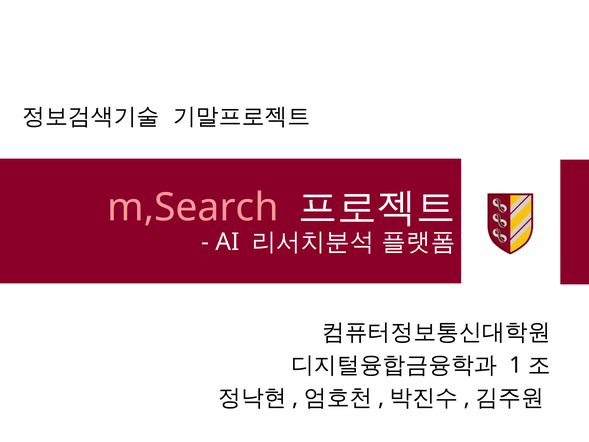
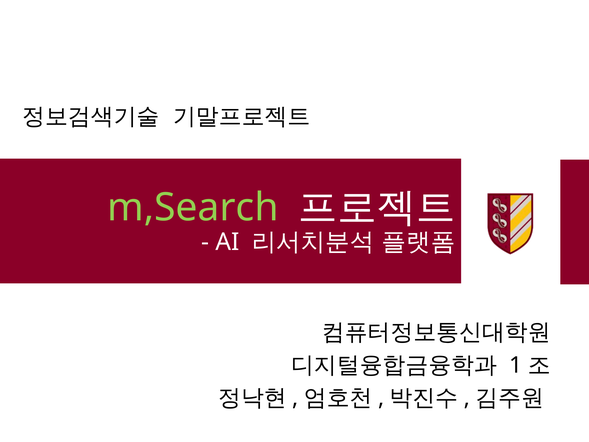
m,Search colour: pink -> light green (193, 207)
